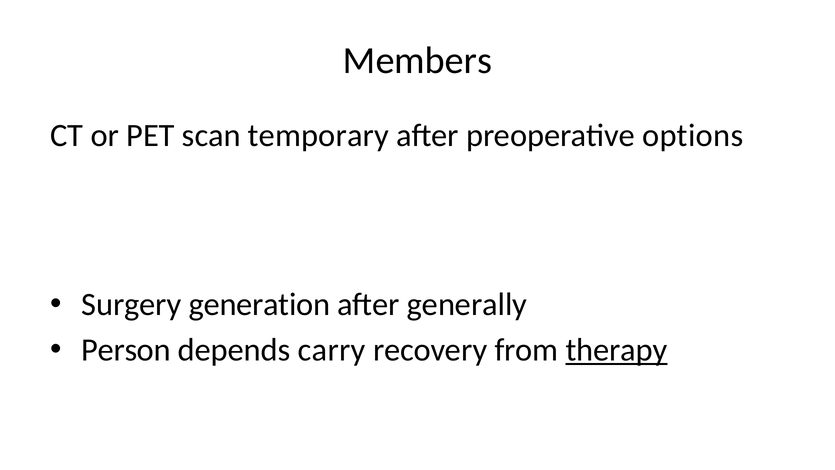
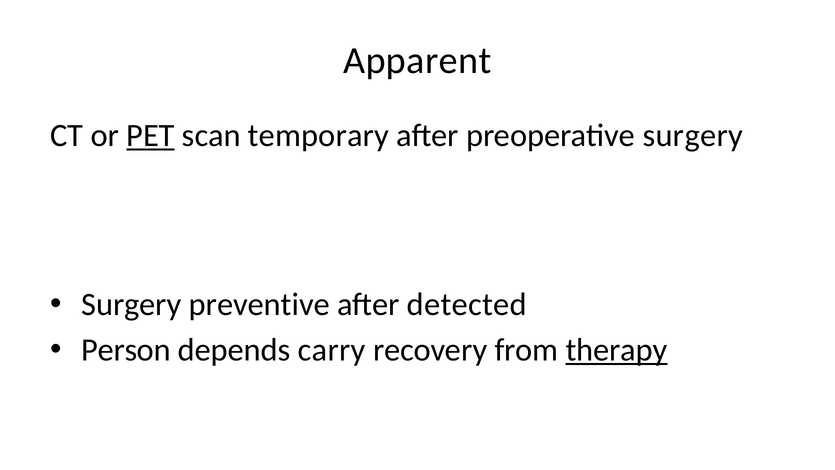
Members: Members -> Apparent (417, 61)
PET underline: none -> present (150, 136)
preoperative options: options -> surgery (693, 136)
generation: generation -> preventive (259, 305)
generally: generally -> detected (467, 305)
